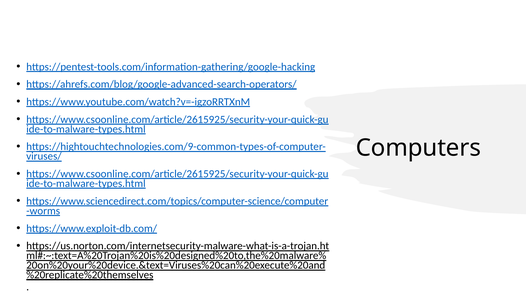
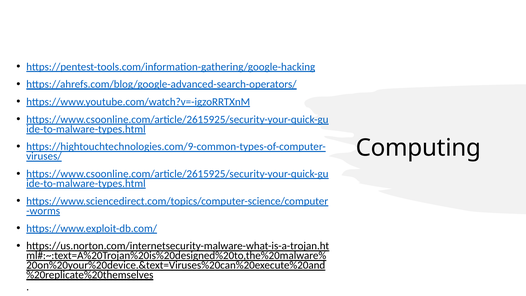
Computers: Computers -> Computing (418, 148)
